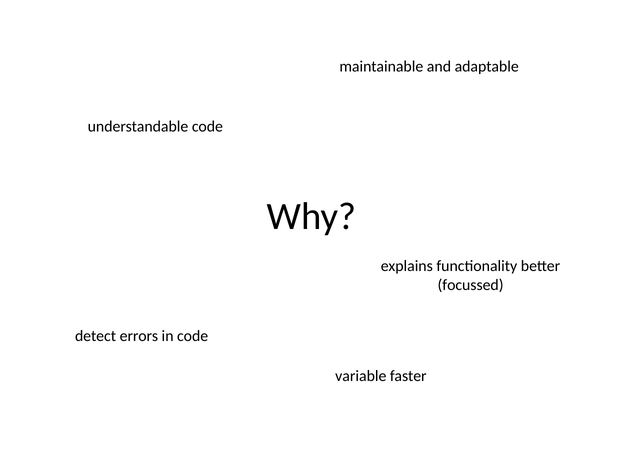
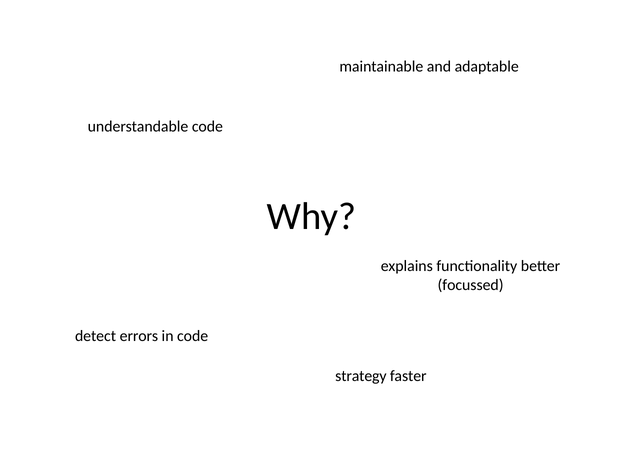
variable: variable -> strategy (361, 376)
